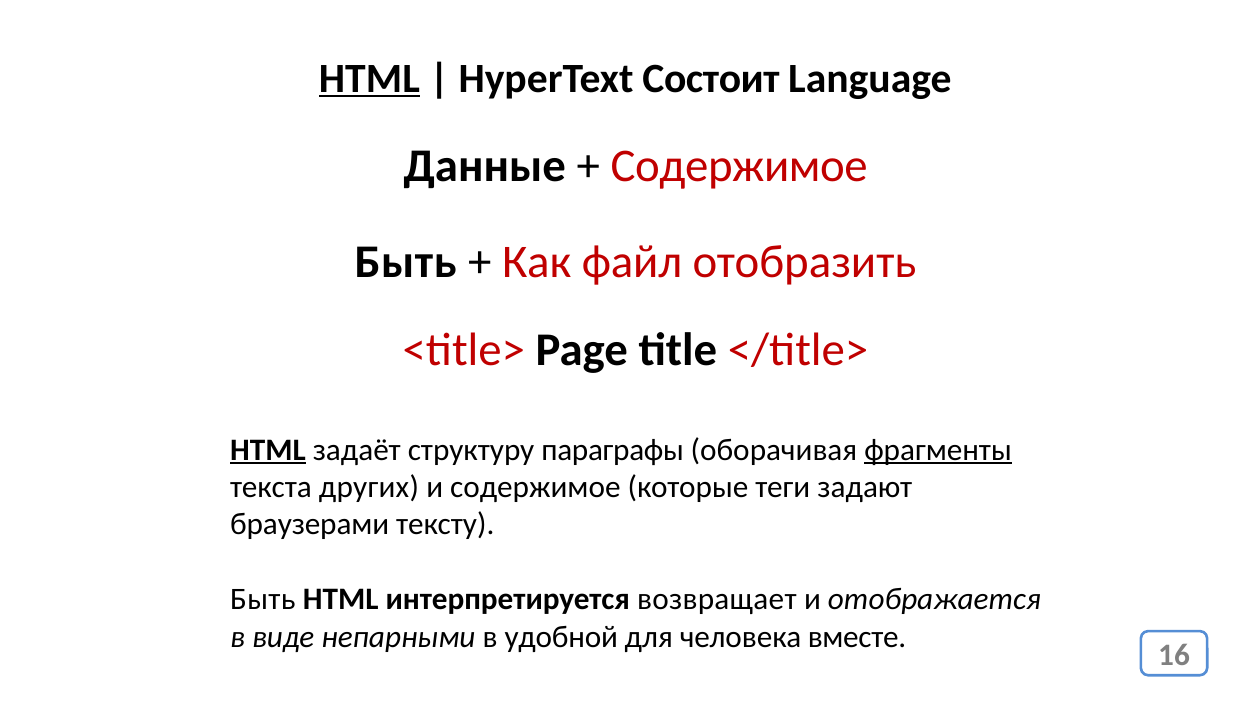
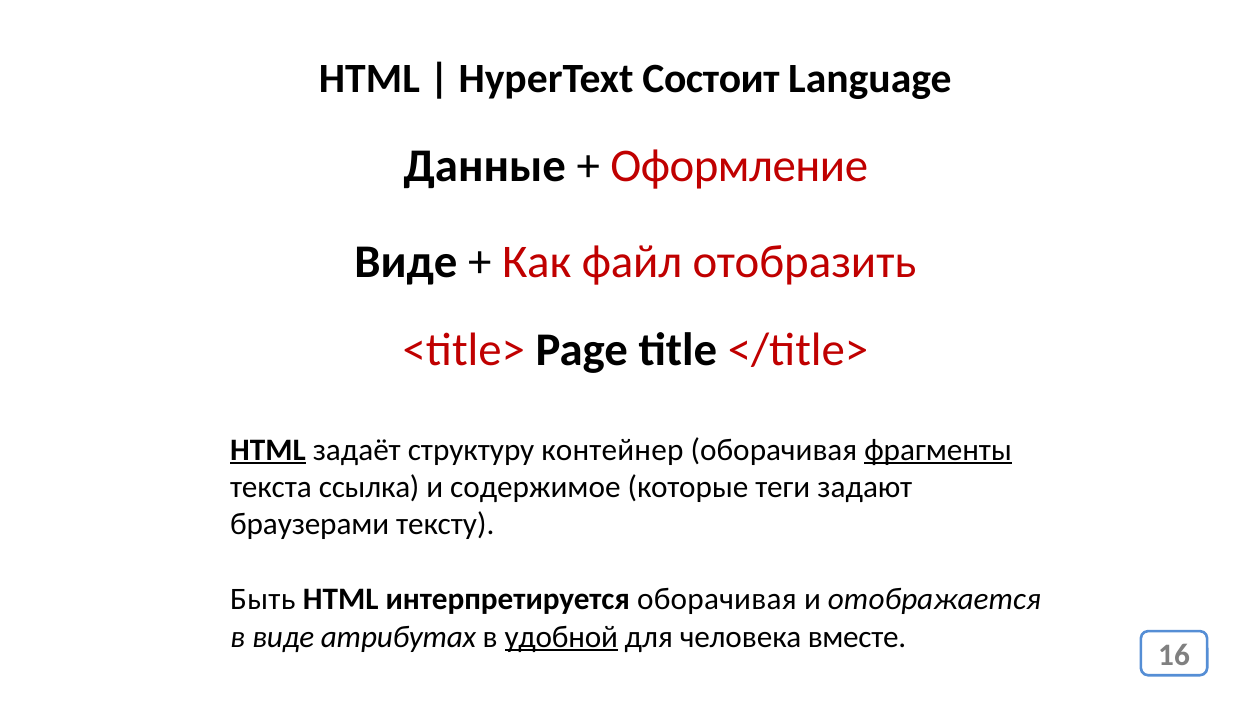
HTML underline: present -> none (369, 78)
Содержимое: Содержимое -> Оформление (739, 166)
Быть: Быть -> Виде (406, 262)
параграфы: параграфы -> контейнер (612, 450)
других: других -> ссылка (369, 488)
интерпретируется возвращает: возвращает -> оборачивая (717, 600)
непарными: непарными -> атрибутах (399, 637)
удобной underline: none -> present (561, 637)
